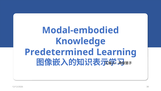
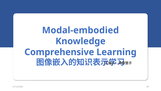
Predetermined: Predetermined -> Comprehensive (59, 52)
